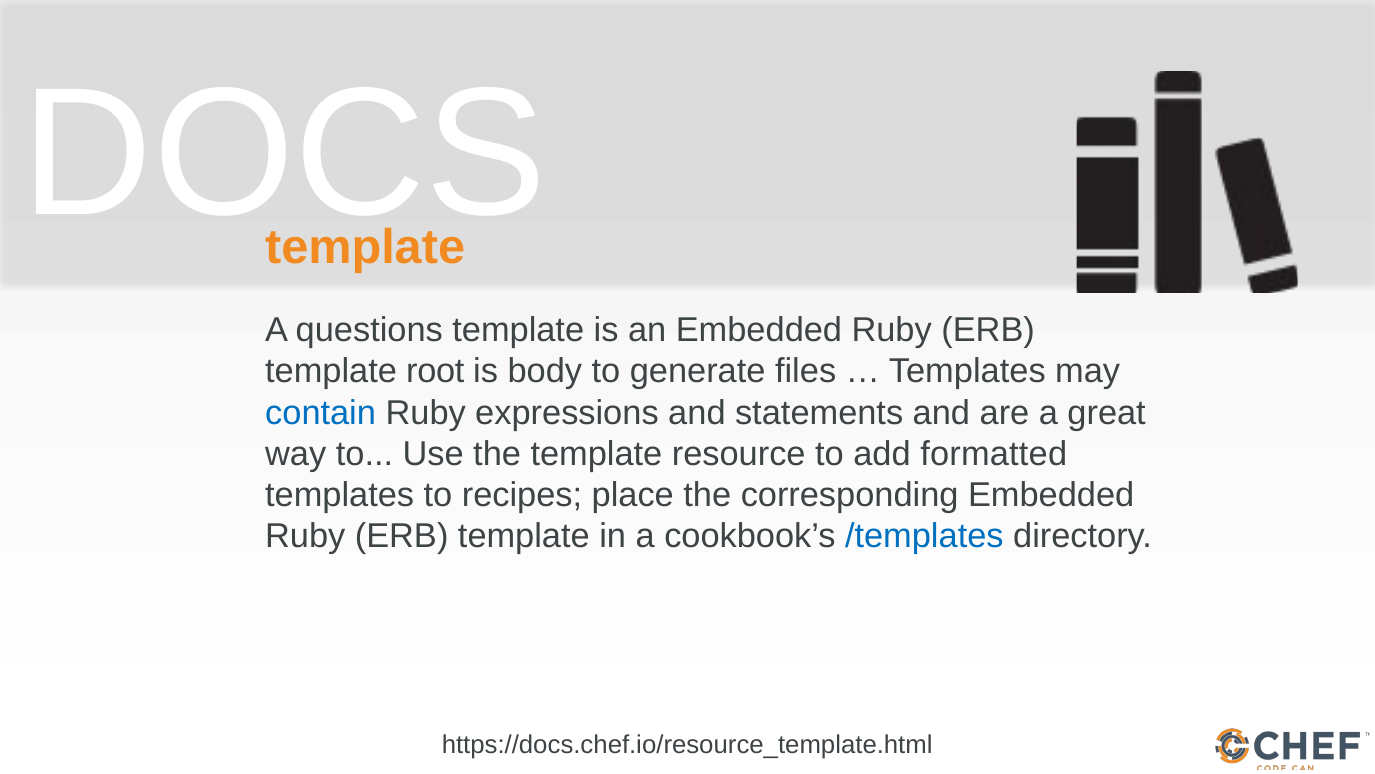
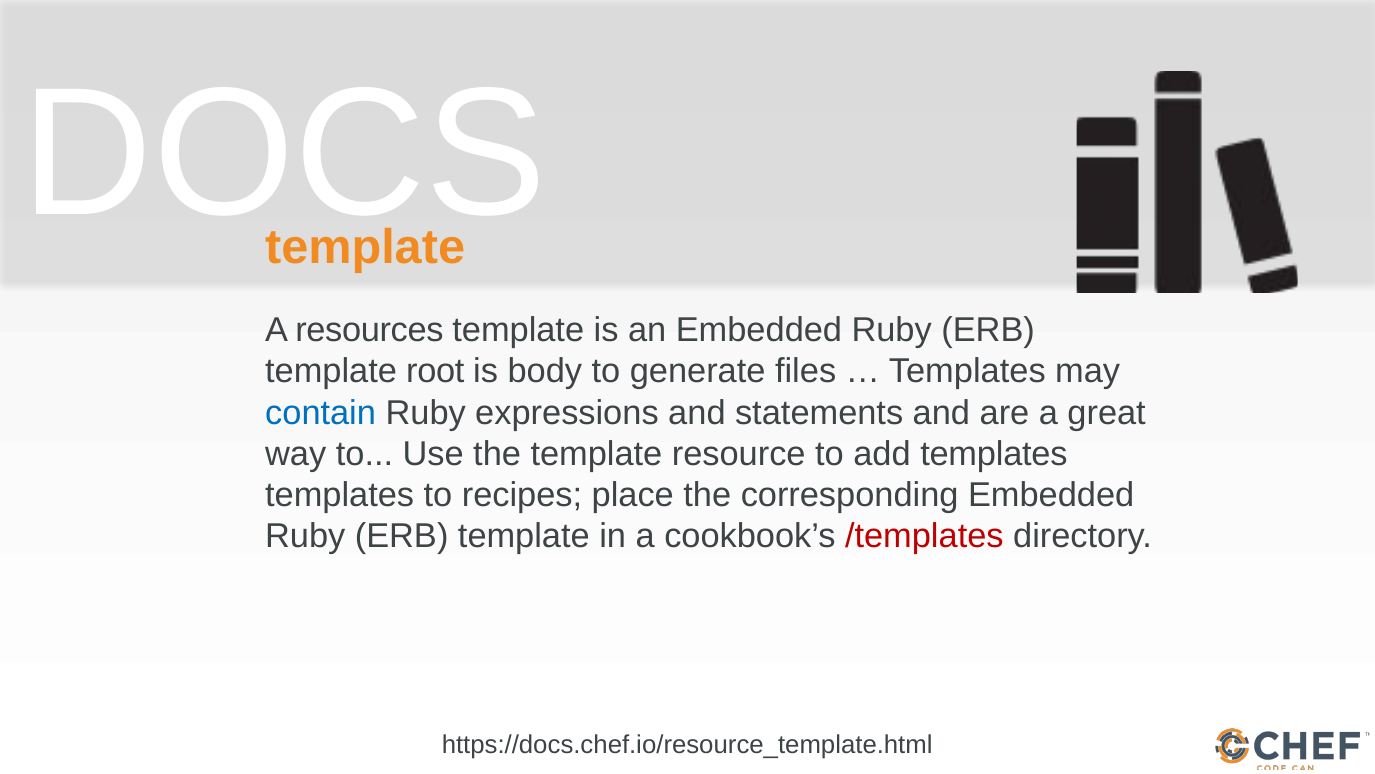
questions: questions -> resources (369, 330)
add formatted: formatted -> templates (994, 454)
/templates colour: blue -> red (924, 536)
